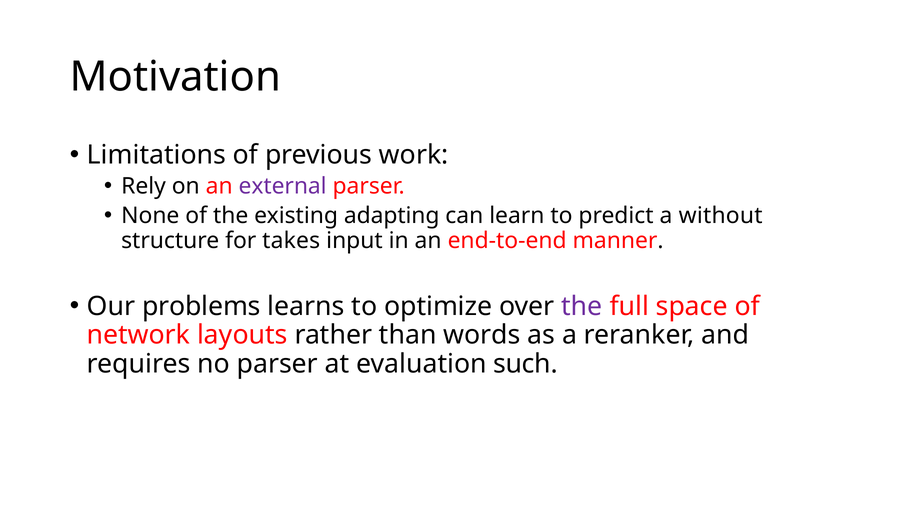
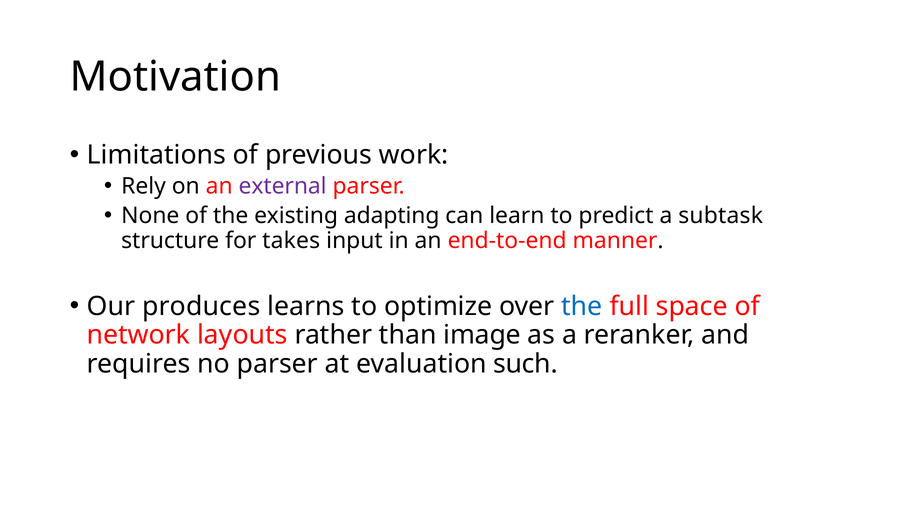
without: without -> subtask (721, 216)
problems: problems -> produces (201, 306)
the colour: purple -> blue (582, 306)
words: words -> image (482, 335)
